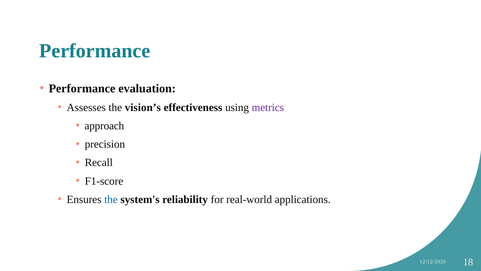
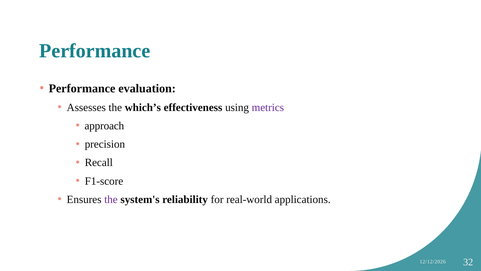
vision’s: vision’s -> which’s (143, 107)
the colour: blue -> purple (111, 199)
18: 18 -> 32 (468, 262)
